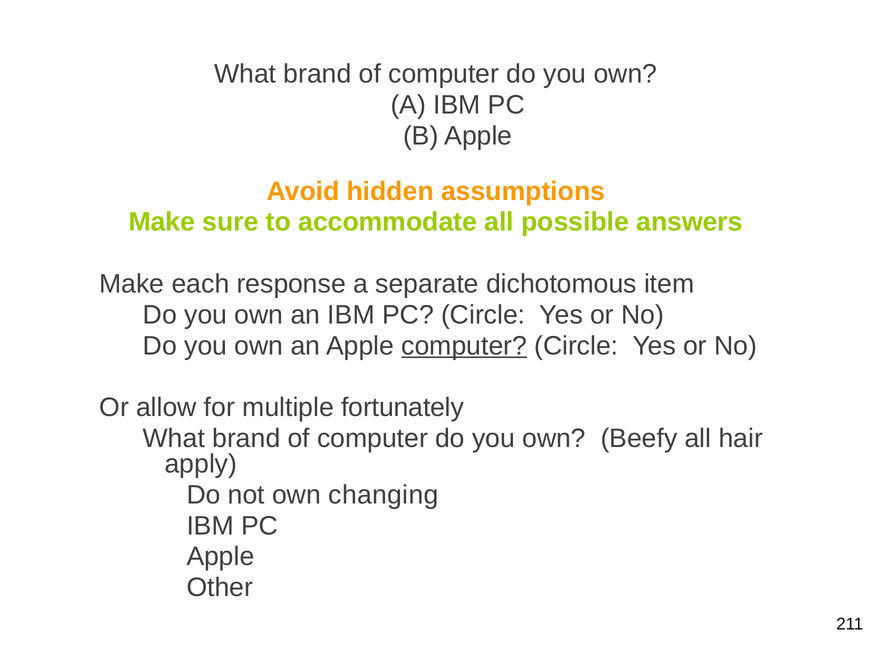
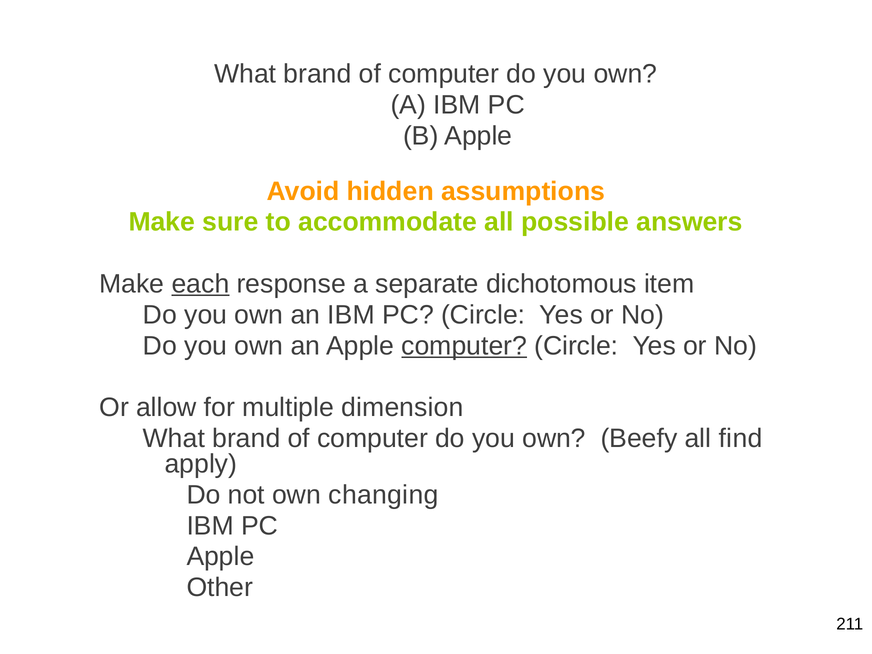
each underline: none -> present (200, 284)
fortunately: fortunately -> dimension (402, 408)
hair: hair -> find (741, 438)
